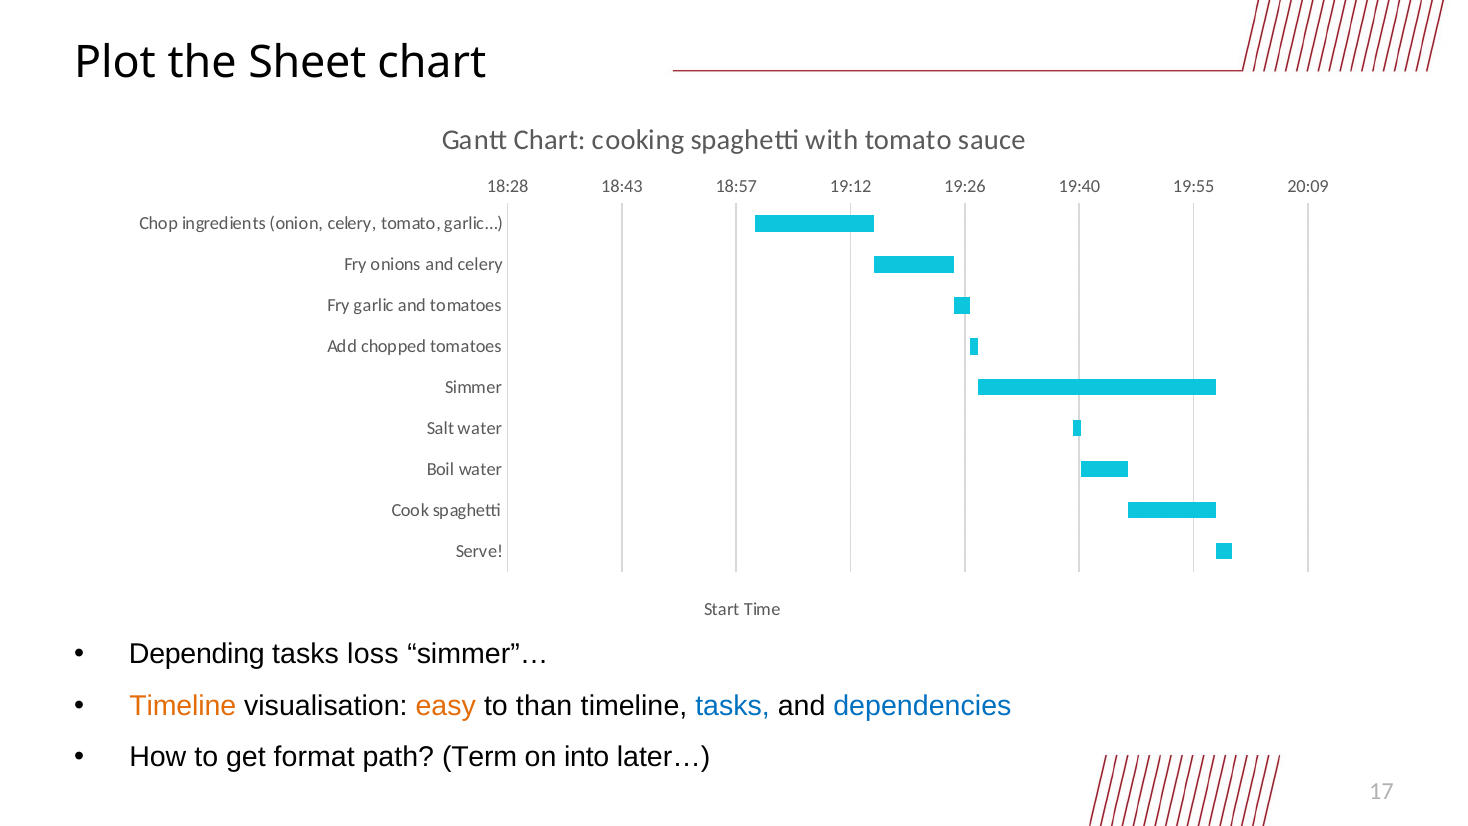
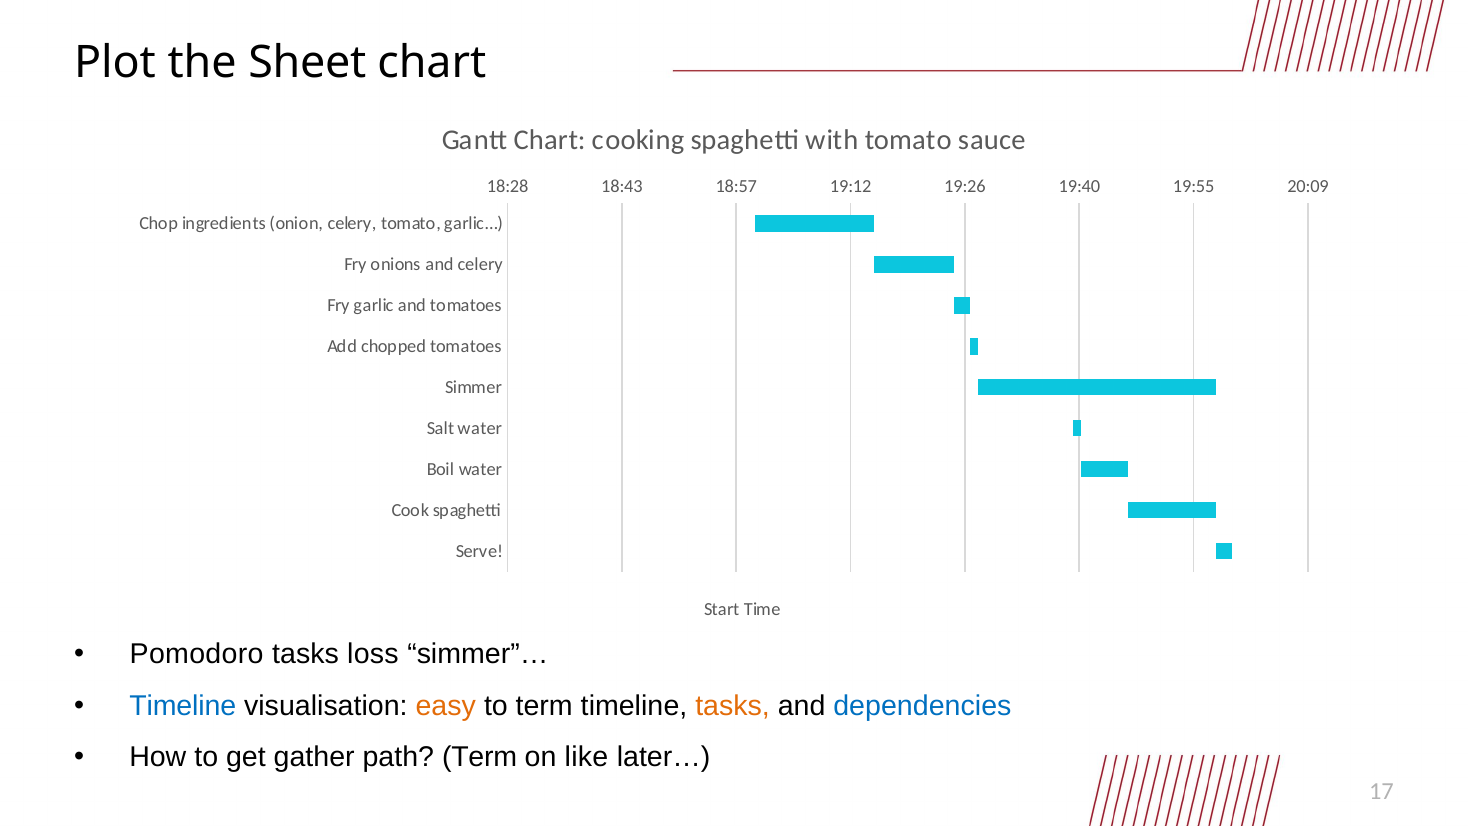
Depending: Depending -> Pomodoro (197, 654)
Timeline colour: orange -> blue (183, 706)
to than: than -> term (544, 706)
tasks colour: blue -> orange (733, 706)
format: format -> gather (314, 757)
into: into -> like (586, 757)
